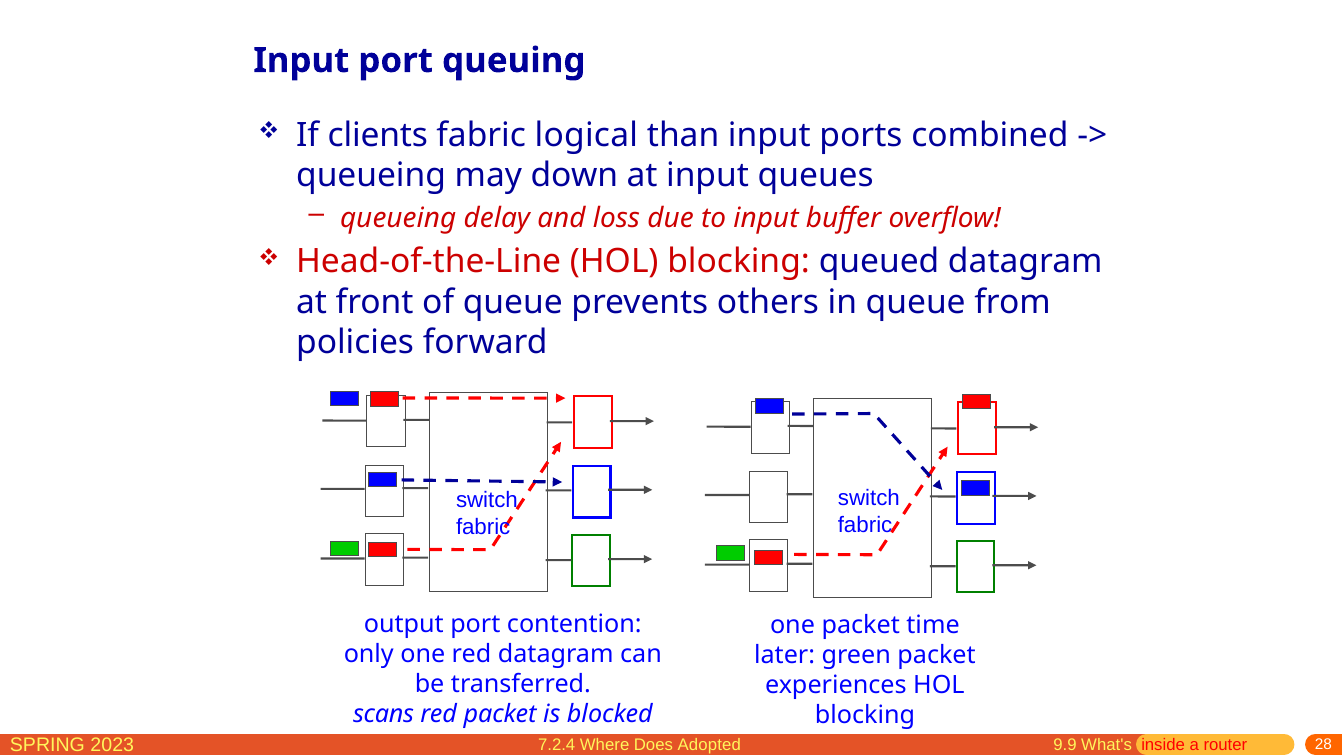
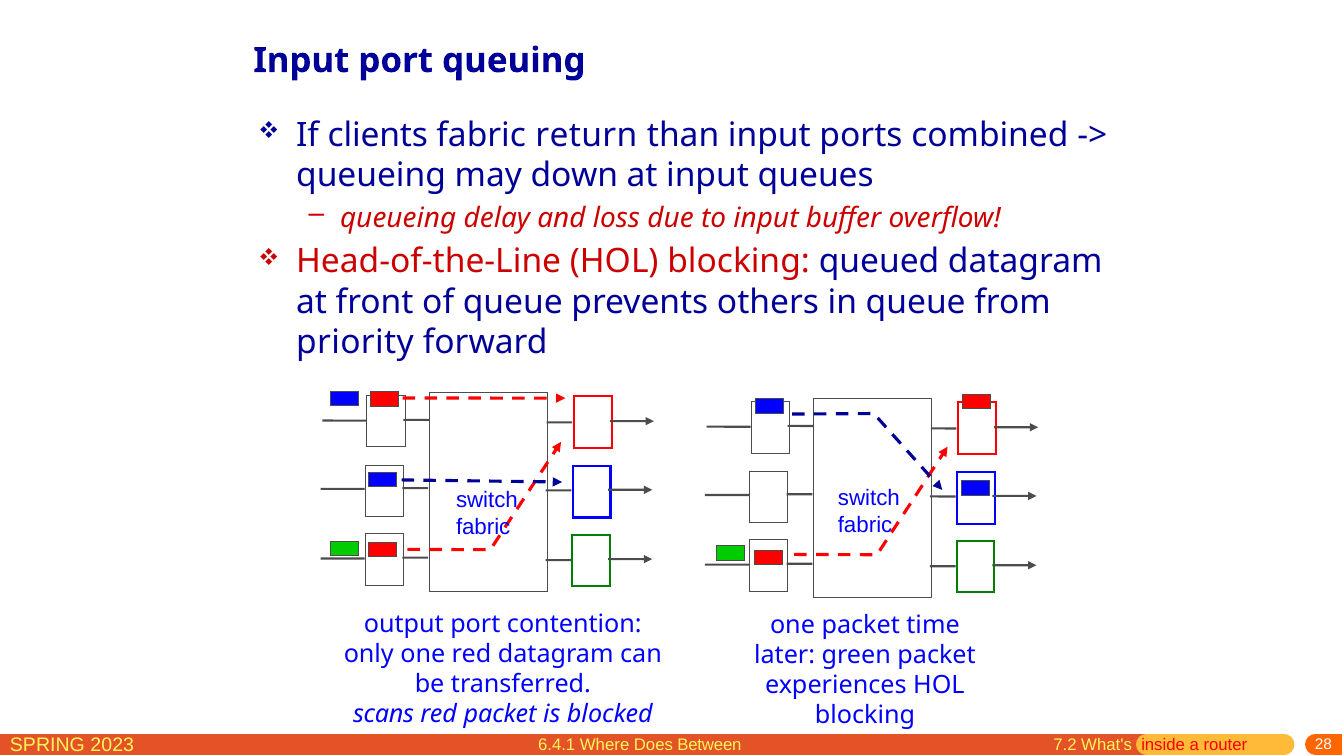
logical: logical -> return (586, 135)
policies: policies -> priority (355, 342)
7.2.4: 7.2.4 -> 6.4.1 (557, 745)
Adopted: Adopted -> Between (709, 745)
9.9: 9.9 -> 7.2 (1065, 745)
